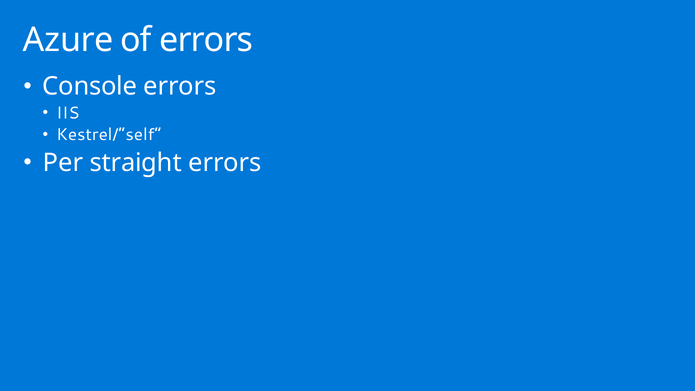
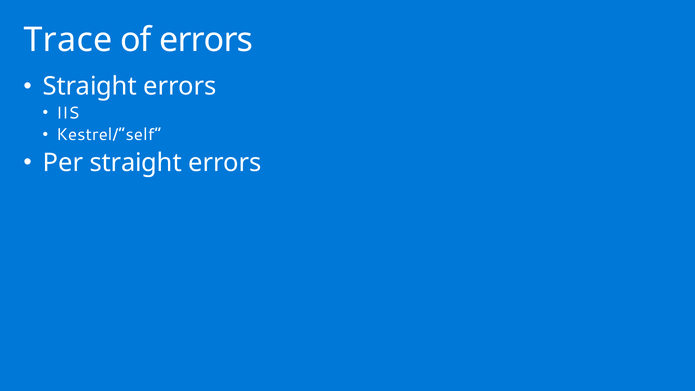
Azure: Azure -> Trace (68, 40)
Console: Console -> Straight (90, 87)
